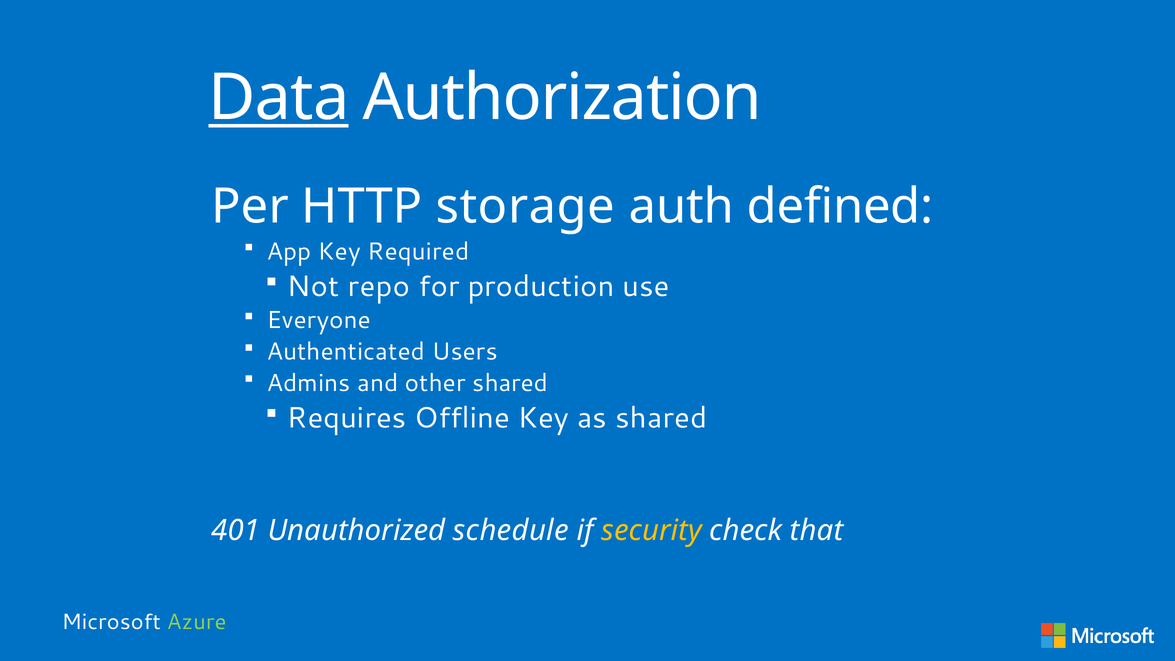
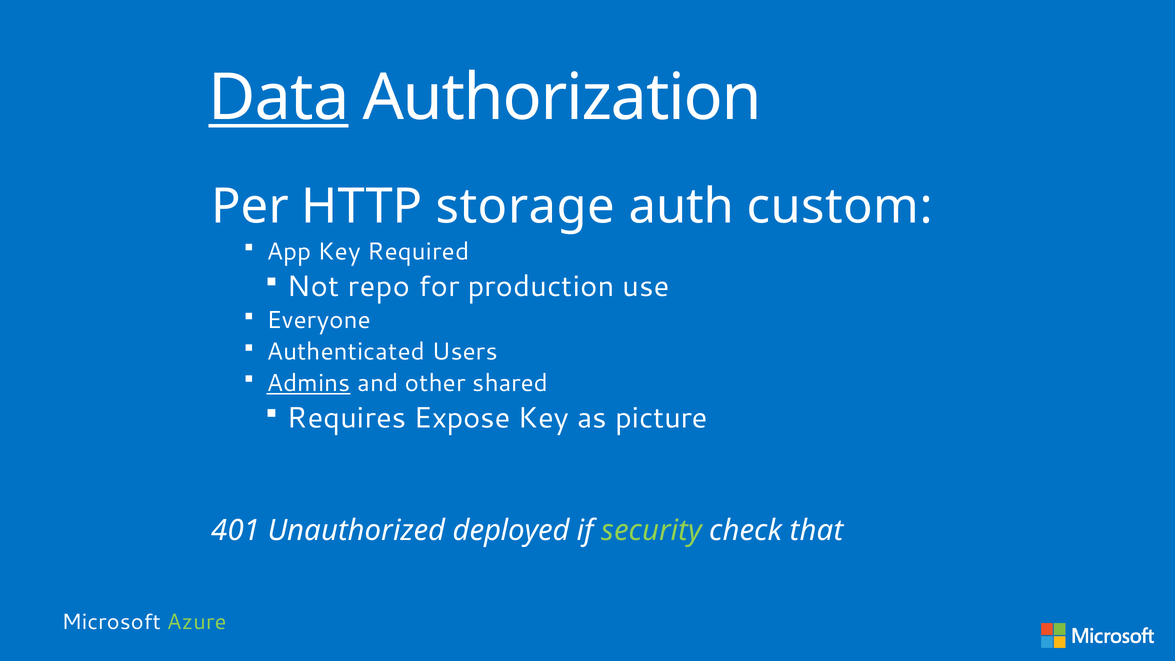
defined: defined -> custom (840, 207)
Admins underline: none -> present (309, 383)
Offline: Offline -> Expose (462, 418)
as shared: shared -> picture (661, 418)
schedule: schedule -> deployed (511, 531)
security colour: yellow -> light green (652, 531)
